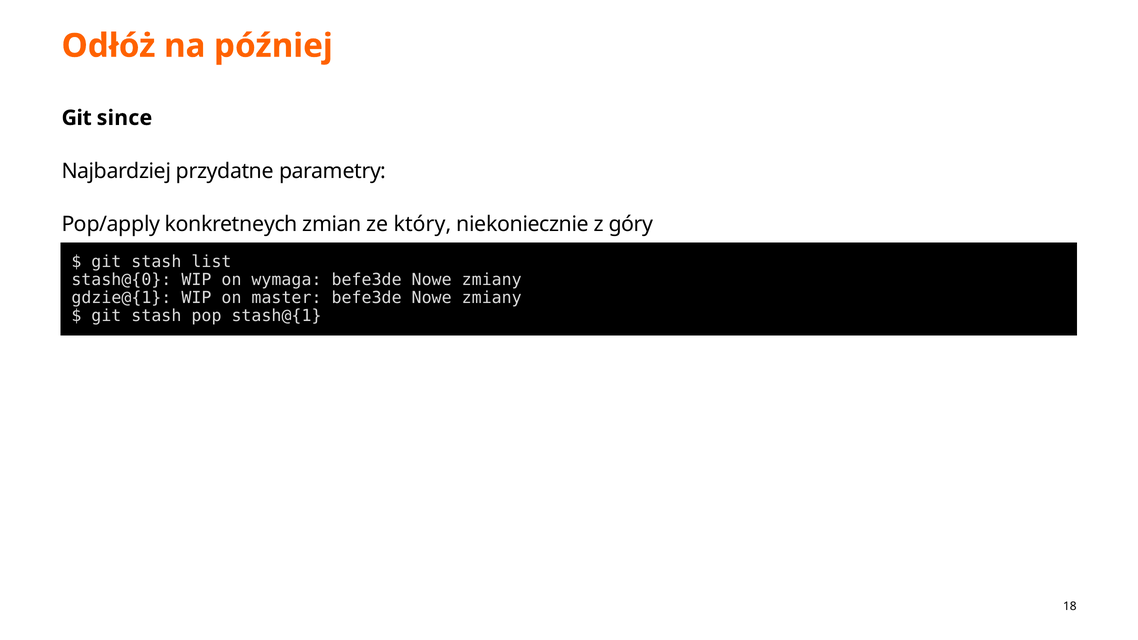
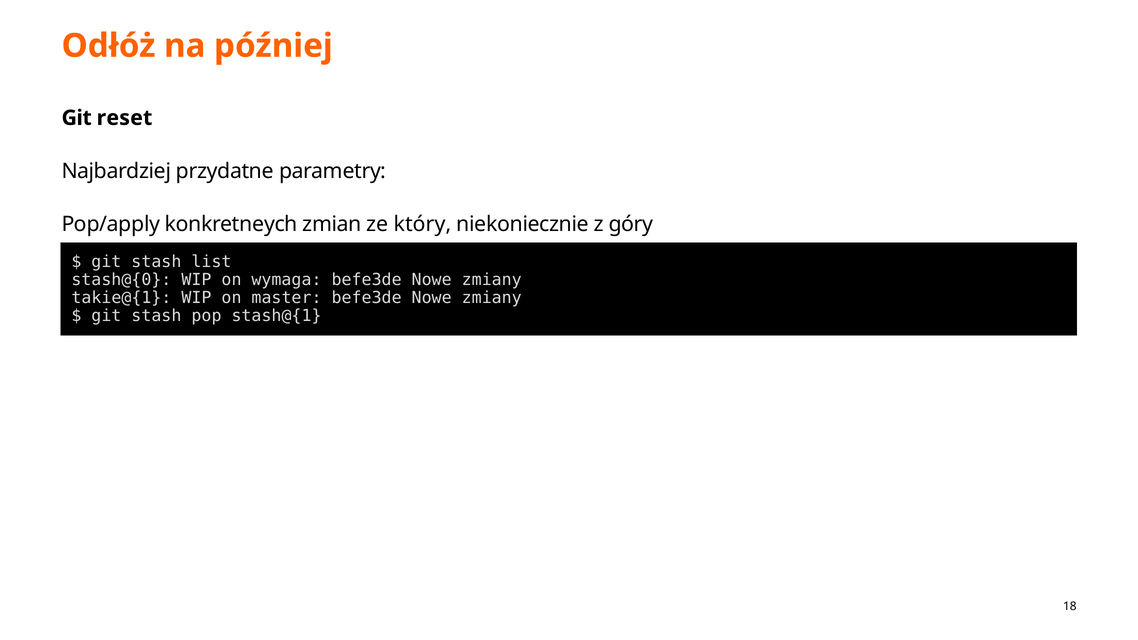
since: since -> reset (124, 118)
gdzie@{1: gdzie@{1 -> takie@{1 (121, 298)
